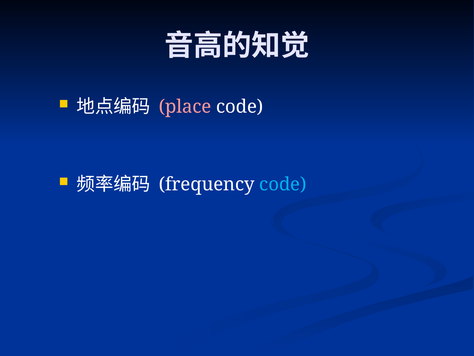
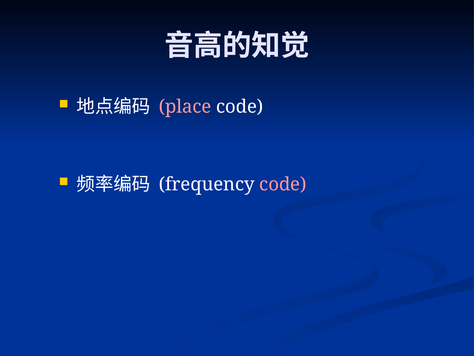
code colour: light blue -> pink (283, 184)
